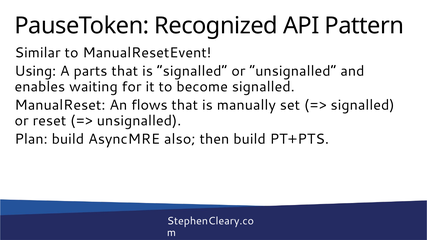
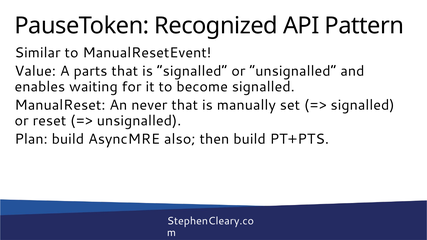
Using: Using -> Value (35, 71)
flows: flows -> never (149, 105)
